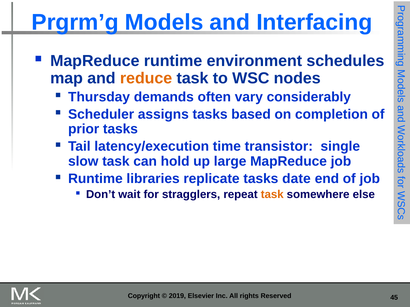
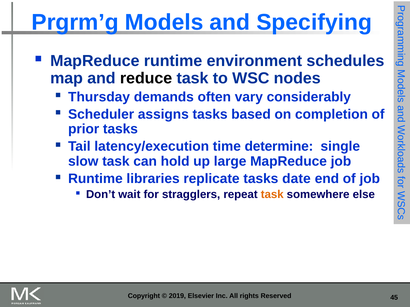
Interfacing: Interfacing -> Specifying (314, 23)
reduce colour: orange -> black (146, 78)
transistor: transistor -> determine (279, 147)
